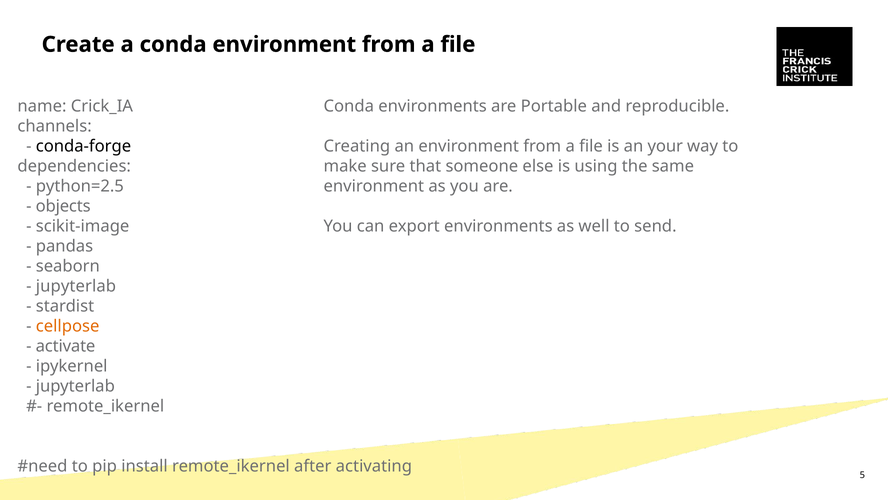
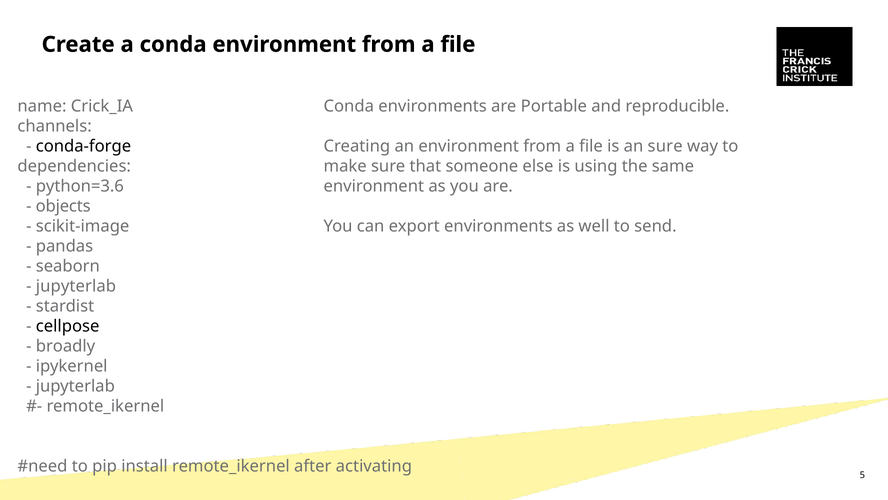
an your: your -> sure (665, 146)
python=2.5: python=2.5 -> python=3.6 (80, 186)
cellpose colour: orange -> black (68, 326)
activate: activate -> broadly (65, 346)
